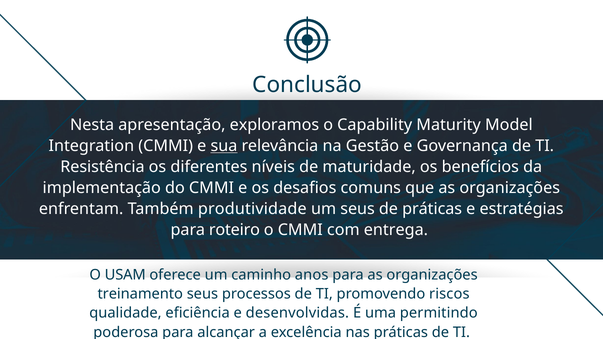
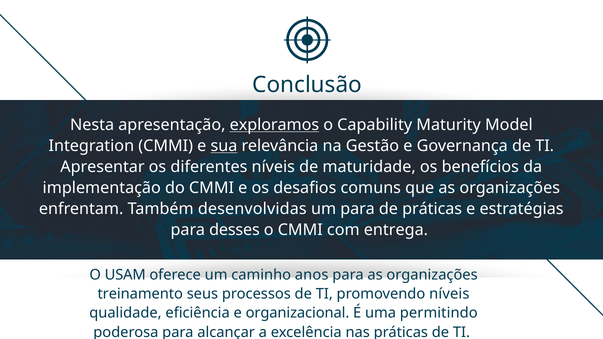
exploramos underline: none -> present (274, 125)
Resistência: Resistência -> Apresentar (102, 167)
produtividade: produtividade -> desenvolvidas (252, 209)
um seus: seus -> para (358, 209)
roteiro: roteiro -> desses (234, 230)
promovendo riscos: riscos -> níveis (449, 294)
desenvolvidas: desenvolvidas -> organizacional (297, 313)
